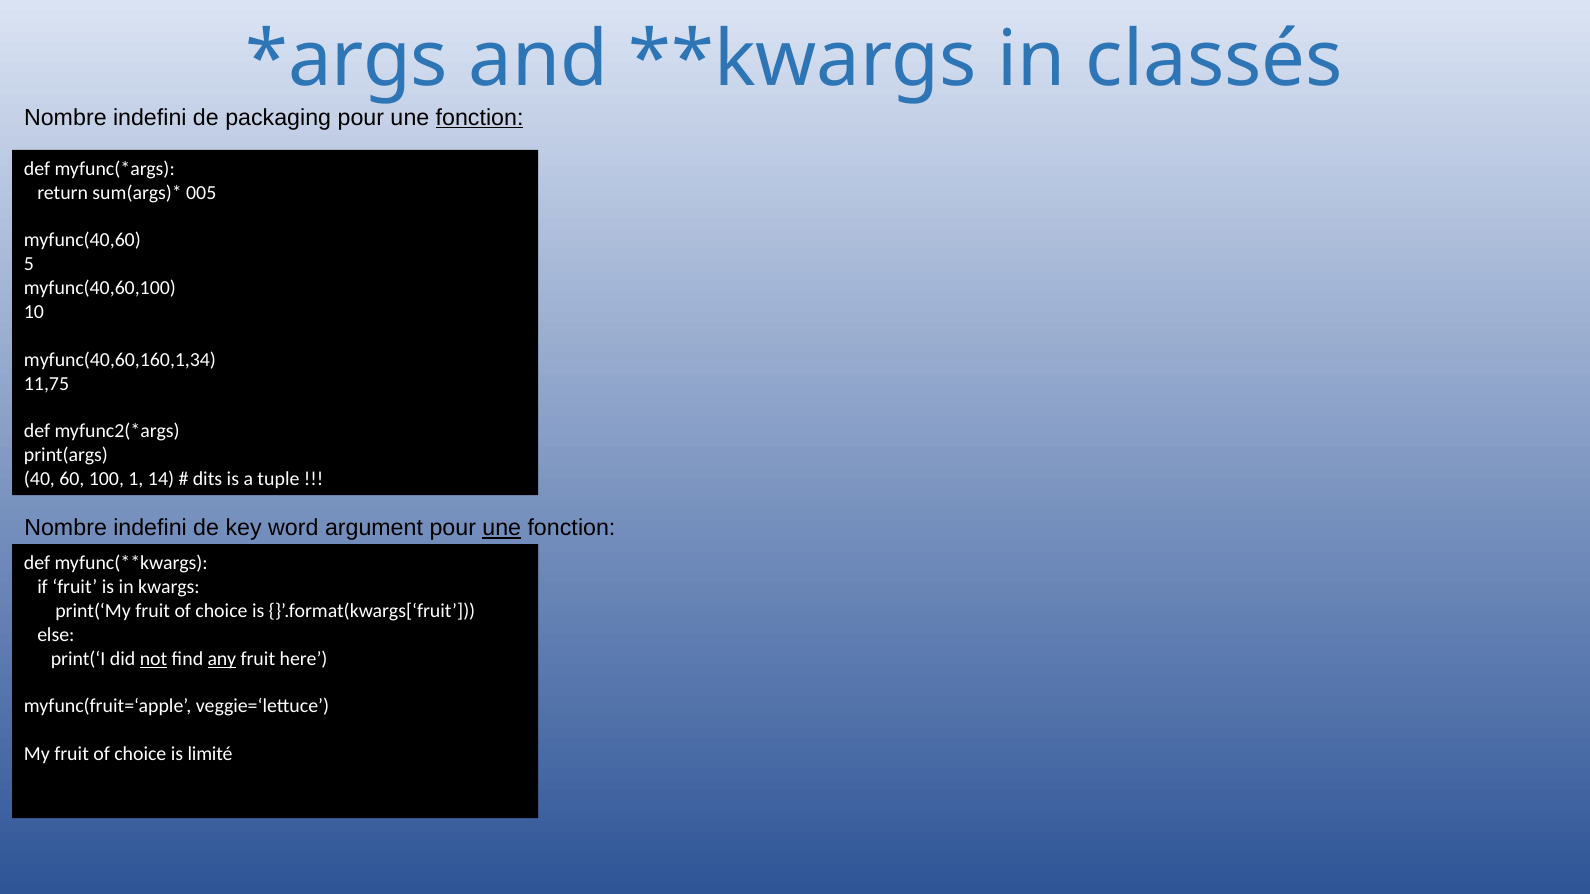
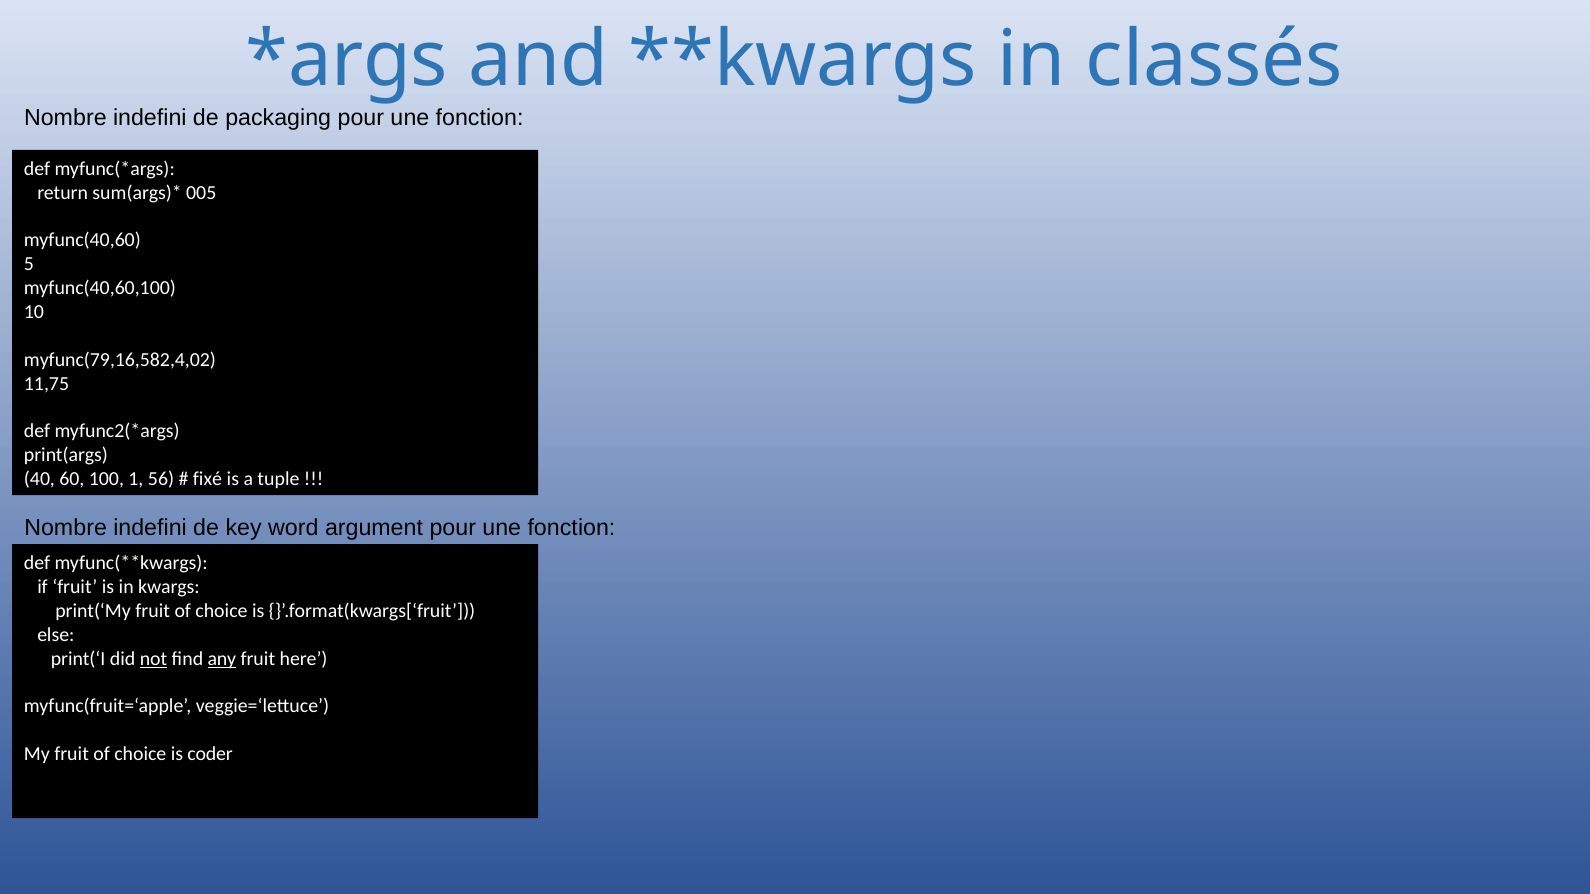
fonction underline: present -> none (480, 118)
myfunc(40,60,160,1,34: myfunc(40,60,160,1,34 -> myfunc(79,16,582,4,02 (120, 360)
14: 14 -> 56 (161, 479)
dits: dits -> fixé (207, 479)
une underline: present -> none (502, 528)
limité: limité -> coder (210, 754)
